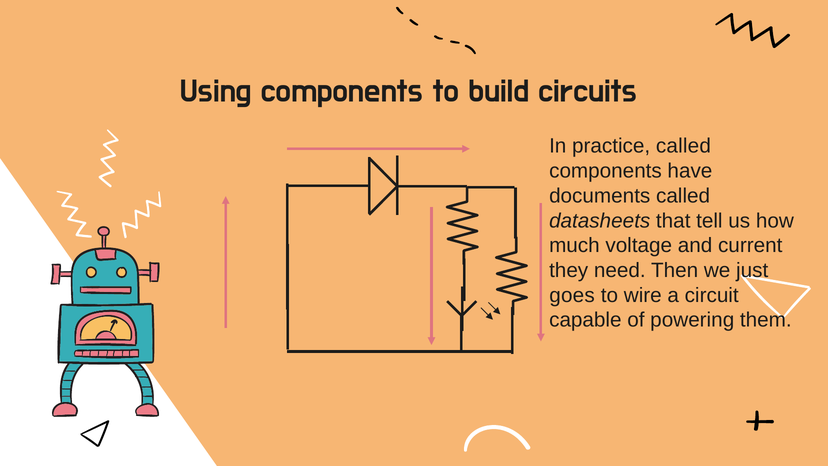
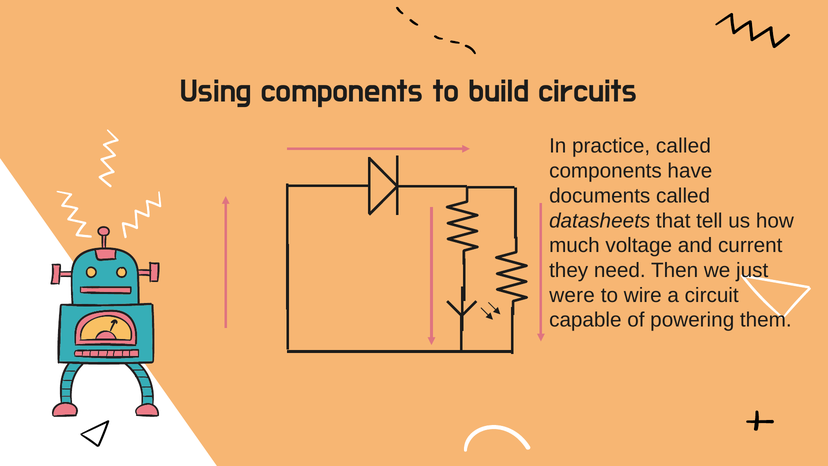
goes: goes -> were (572, 295)
